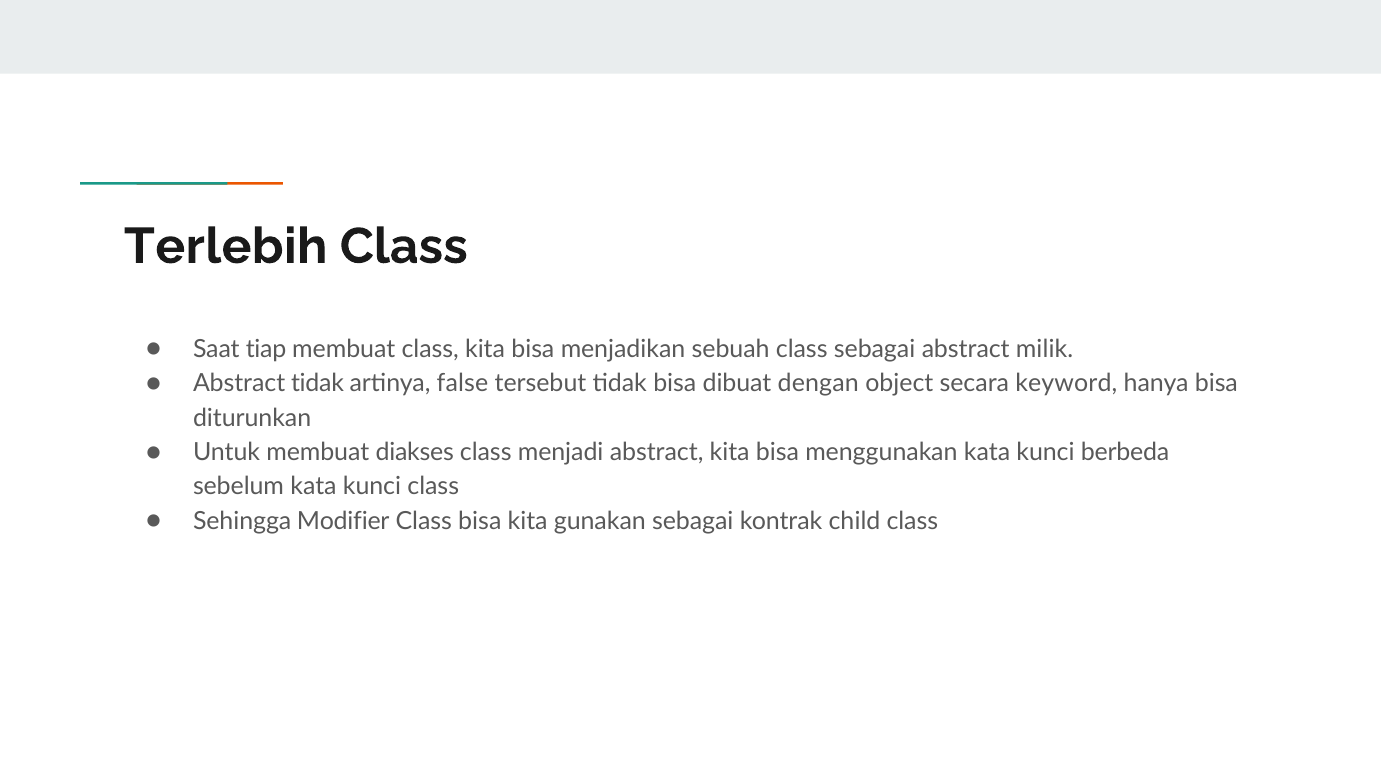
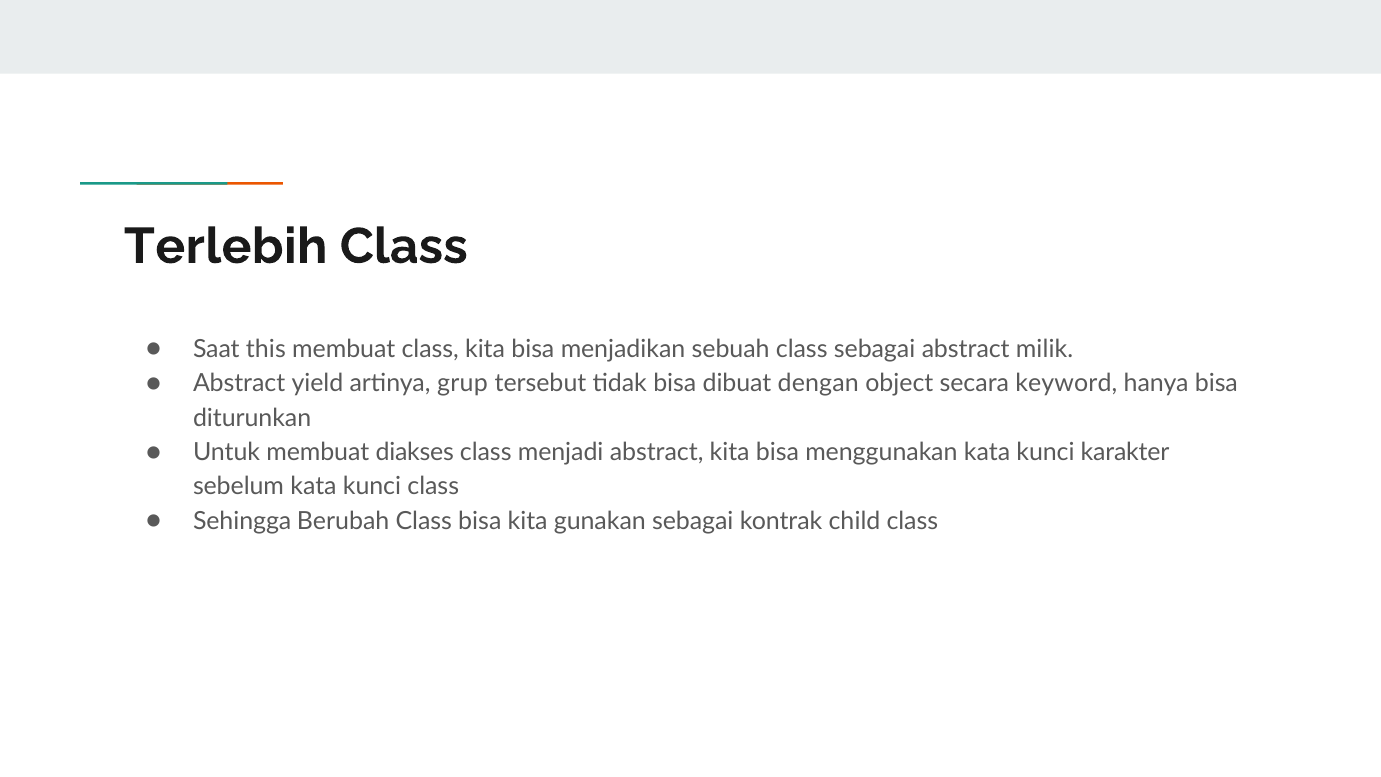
tiap: tiap -> this (266, 349)
Abstract tidak: tidak -> yield (317, 383)
false: false -> grup (462, 383)
berbeda: berbeda -> karakter (1125, 452)
Modifier: Modifier -> Berubah (343, 521)
